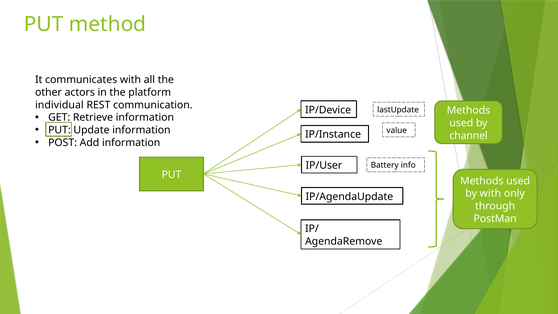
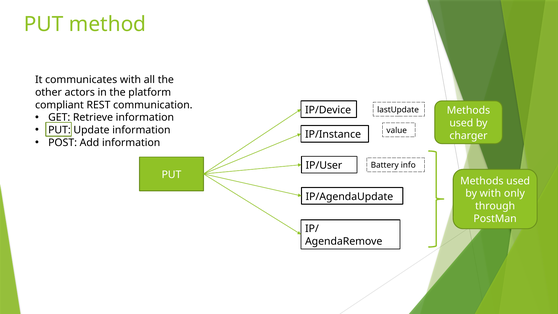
individual: individual -> compliant (59, 105)
channel: channel -> charger (468, 135)
